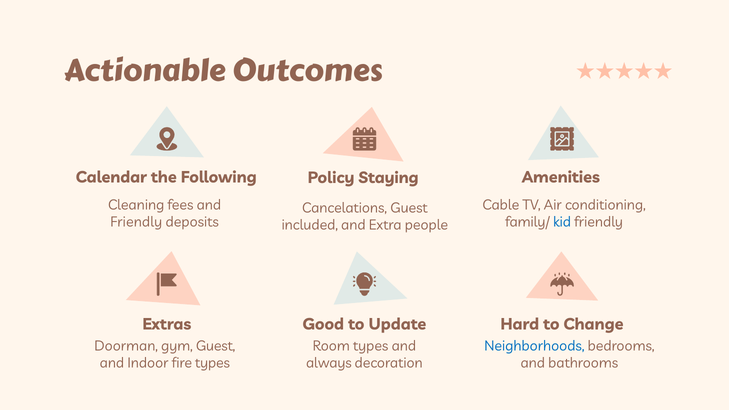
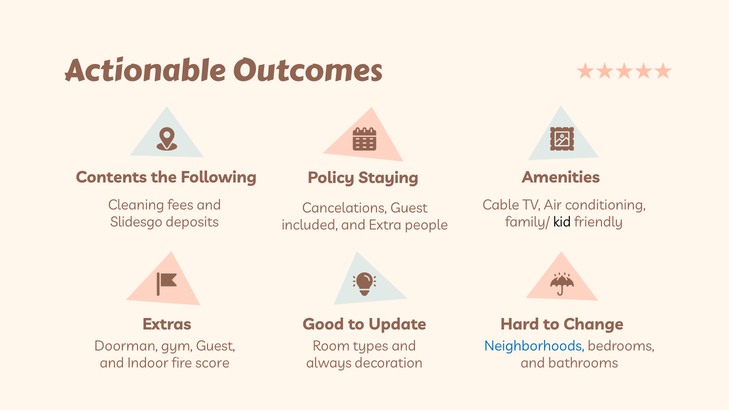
Calendar: Calendar -> Contents (111, 177)
Friendly: Friendly -> Slidesgo (136, 222)
kid colour: blue -> black (562, 222)
fire types: types -> score (212, 363)
